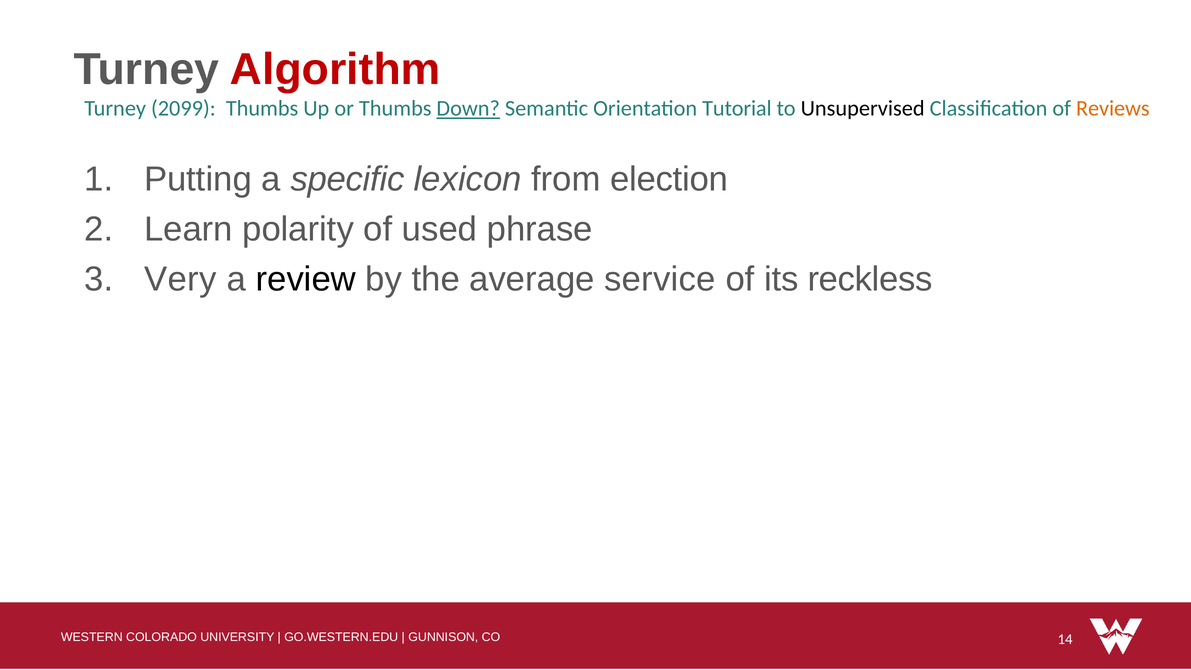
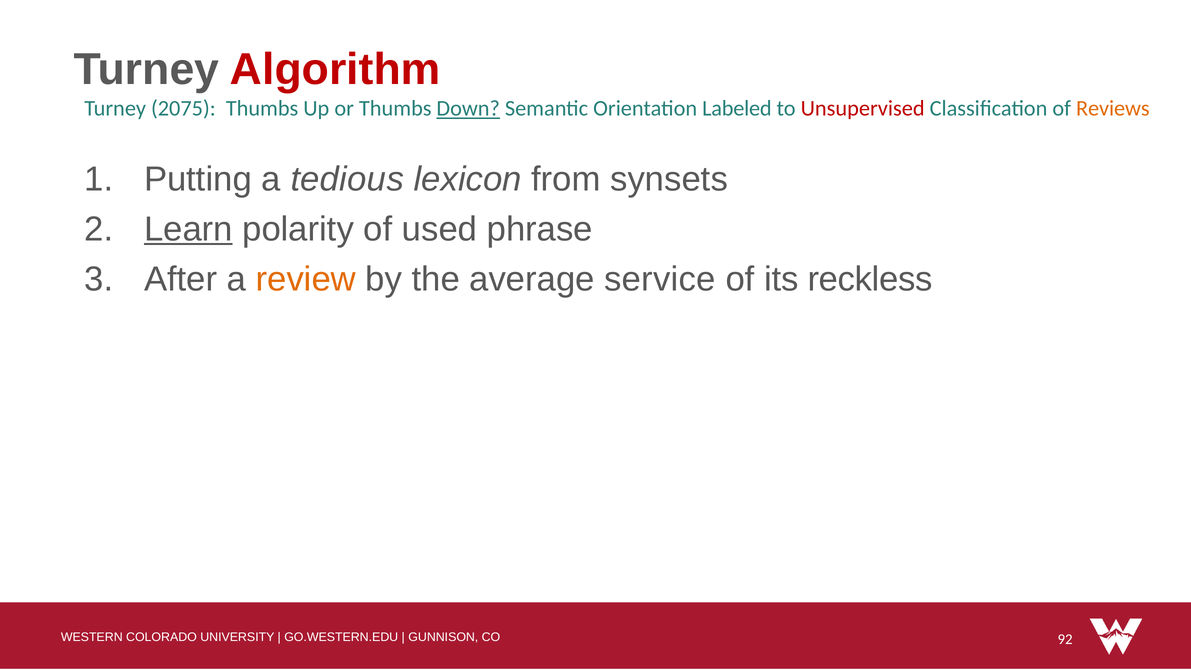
2099: 2099 -> 2075 (183, 108)
Tutorial: Tutorial -> Labeled (737, 108)
Unsupervised colour: black -> red (863, 108)
specific: specific -> tedious (347, 179)
election: election -> synsets (669, 179)
Learn underline: none -> present (188, 229)
Very: Very -> After (181, 279)
review colour: black -> orange (306, 279)
14: 14 -> 92 (1065, 639)
